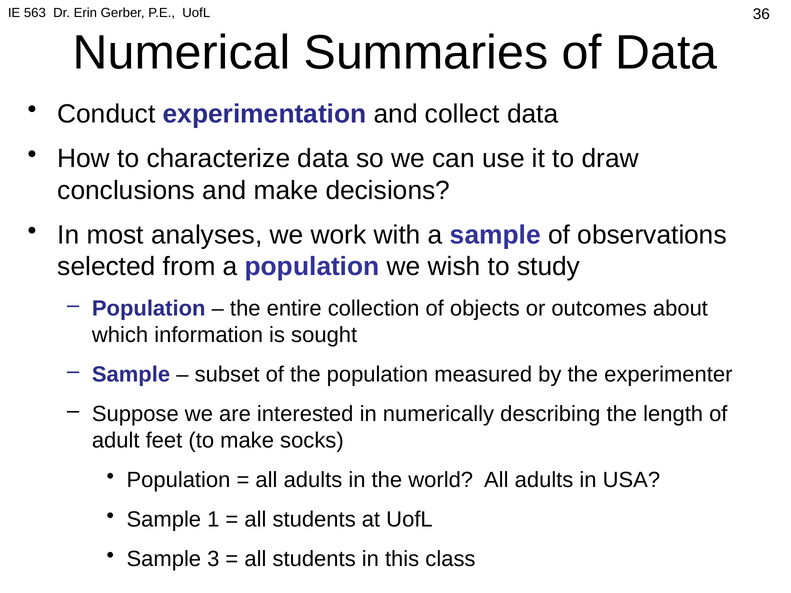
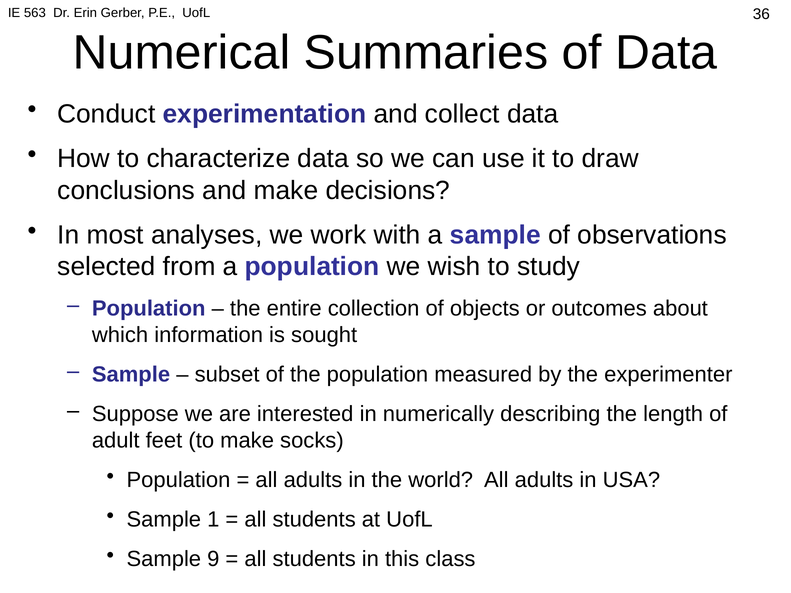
3: 3 -> 9 (213, 559)
